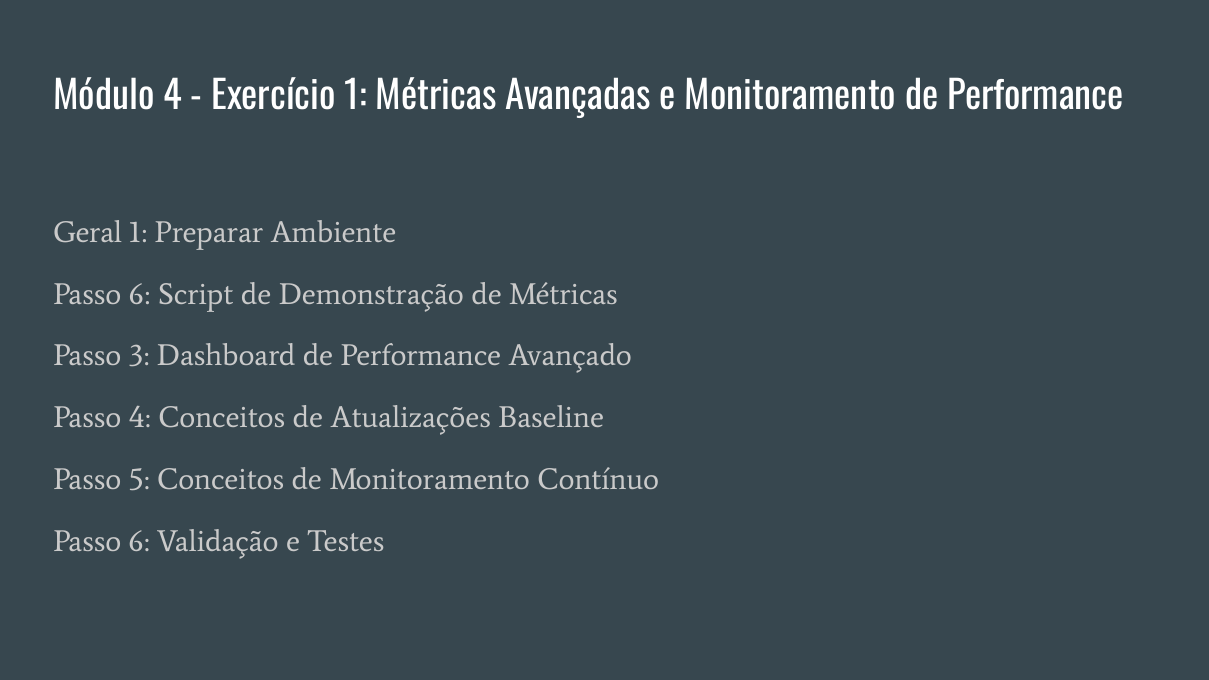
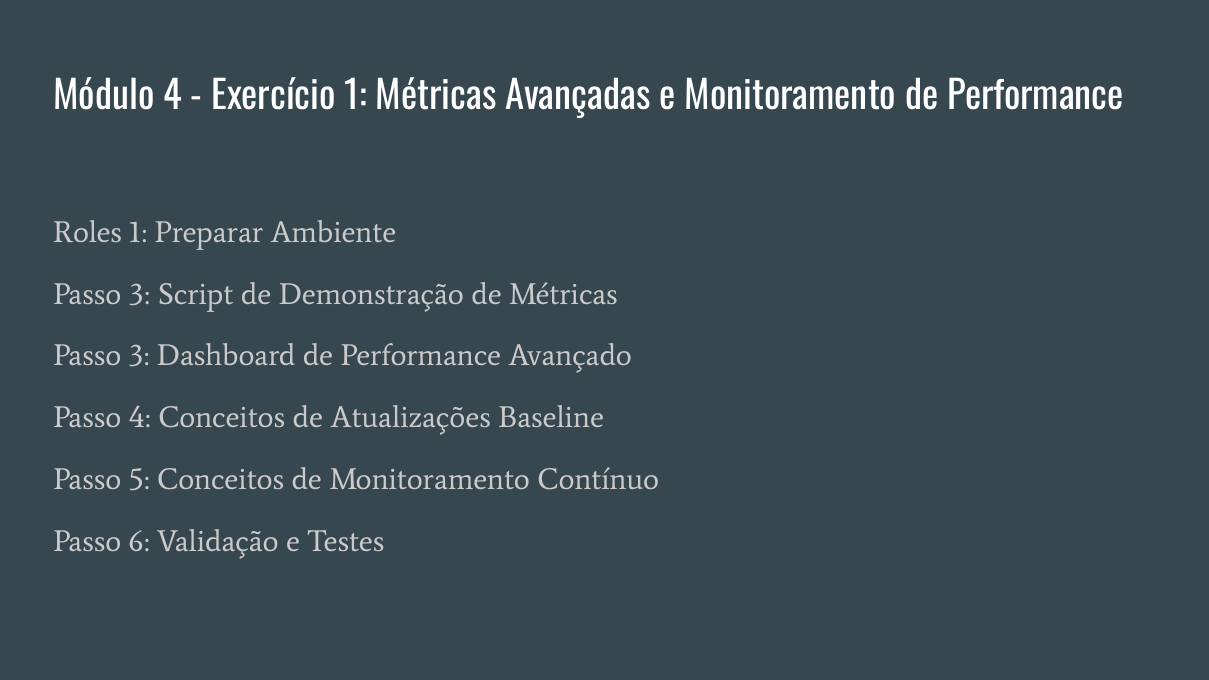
Geral: Geral -> Roles (88, 232)
6: 6 -> 3 (140, 294)
